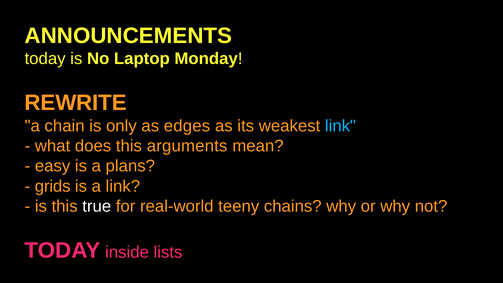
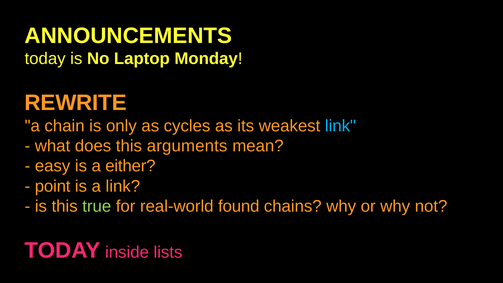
edges: edges -> cycles (187, 126)
plans: plans -> either (130, 166)
grids: grids -> point (53, 186)
true colour: white -> light green (97, 206)
teeny: teeny -> found (239, 206)
